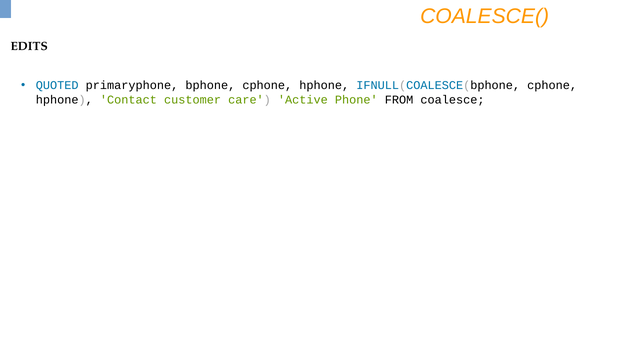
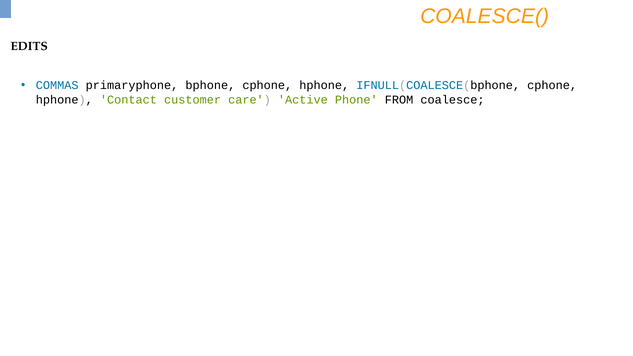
QUOTED: QUOTED -> COMMAS (57, 86)
